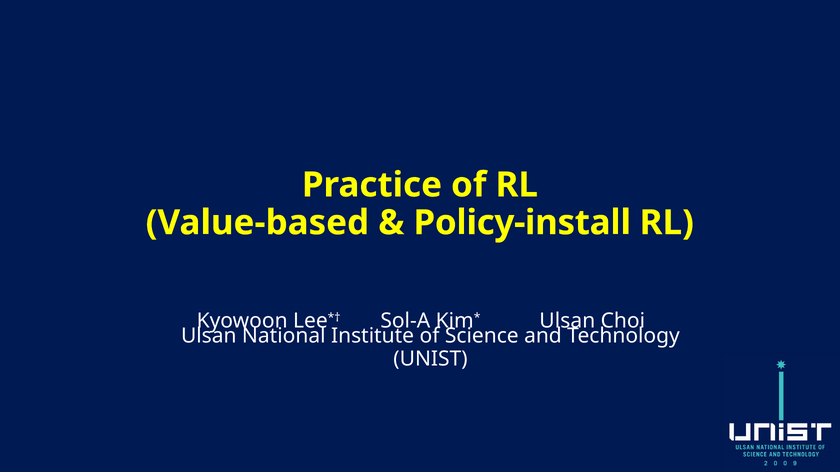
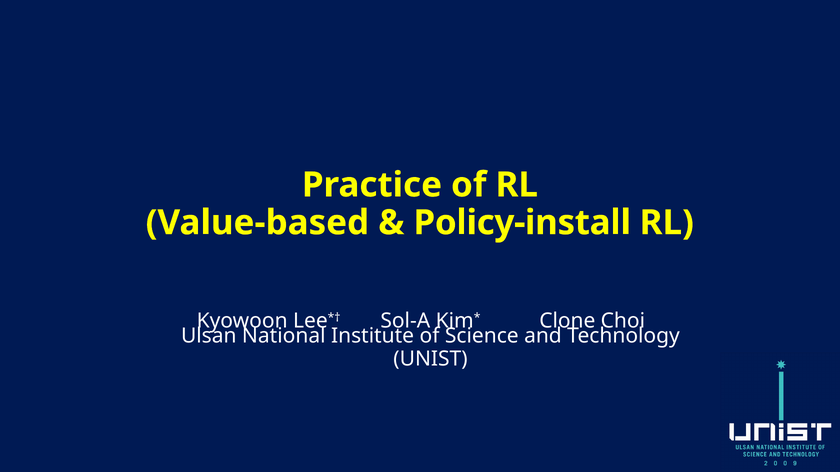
Ulsan: Ulsan -> Clone (567, 321)
